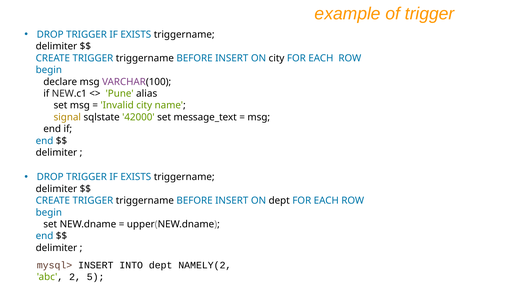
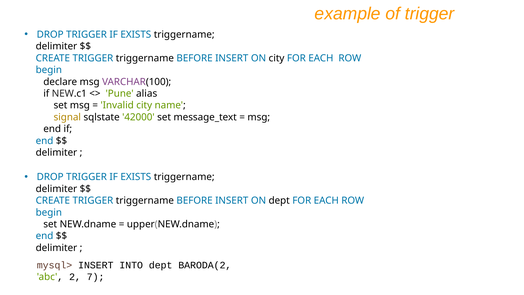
NAMELY(2: NAMELY(2 -> BARODA(2 (205, 265)
5: 5 -> 7 (96, 277)
